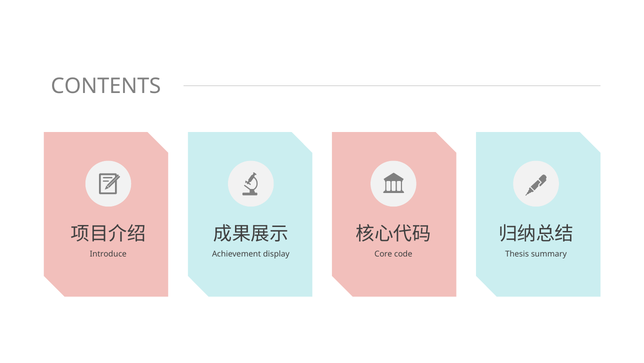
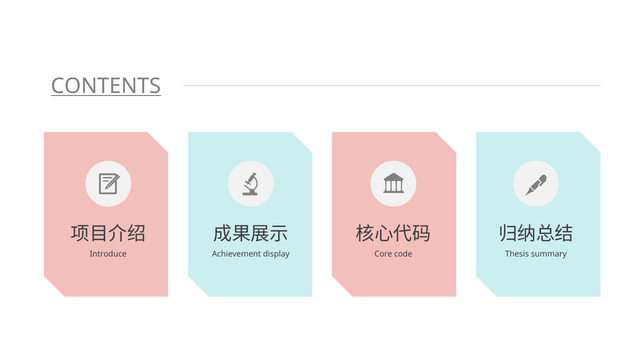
CONTENTS underline: none -> present (106, 86)
